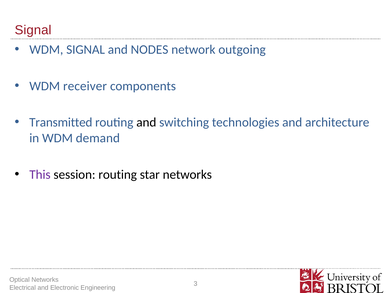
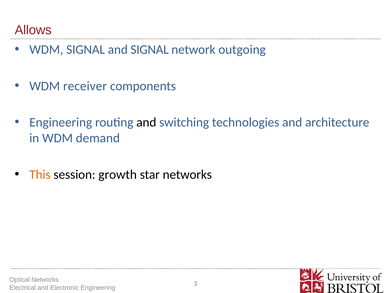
Signal: Signal -> Allows (33, 30)
and NODES: NODES -> SIGNAL (150, 50)
Transmitted: Transmitted -> Engineering (61, 123)
This colour: purple -> orange (40, 175)
session routing: routing -> growth (118, 175)
